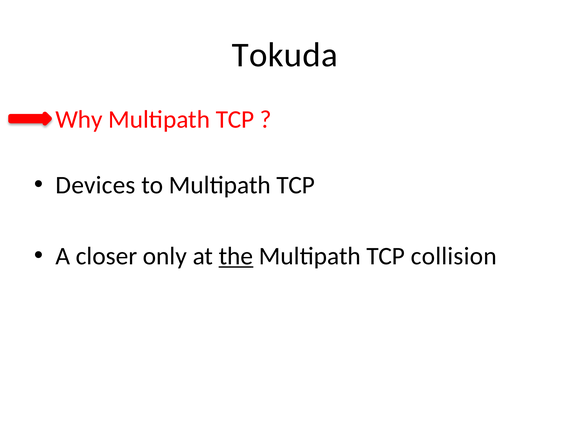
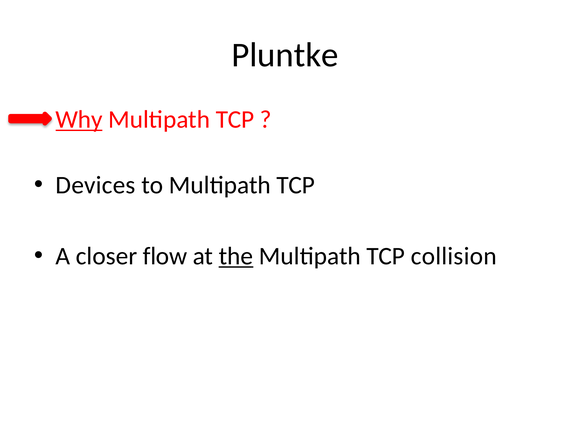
Tokuda: Tokuda -> Pluntke (285, 55)
Why underline: none -> present (79, 120)
only: only -> flow (165, 256)
